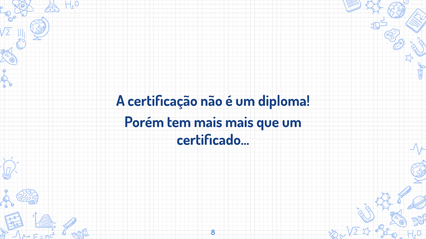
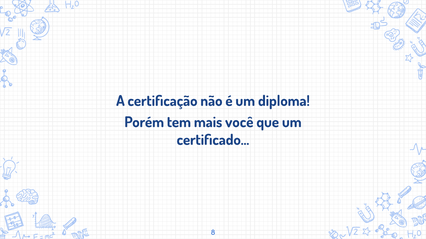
mais mais: mais -> você (239, 123)
